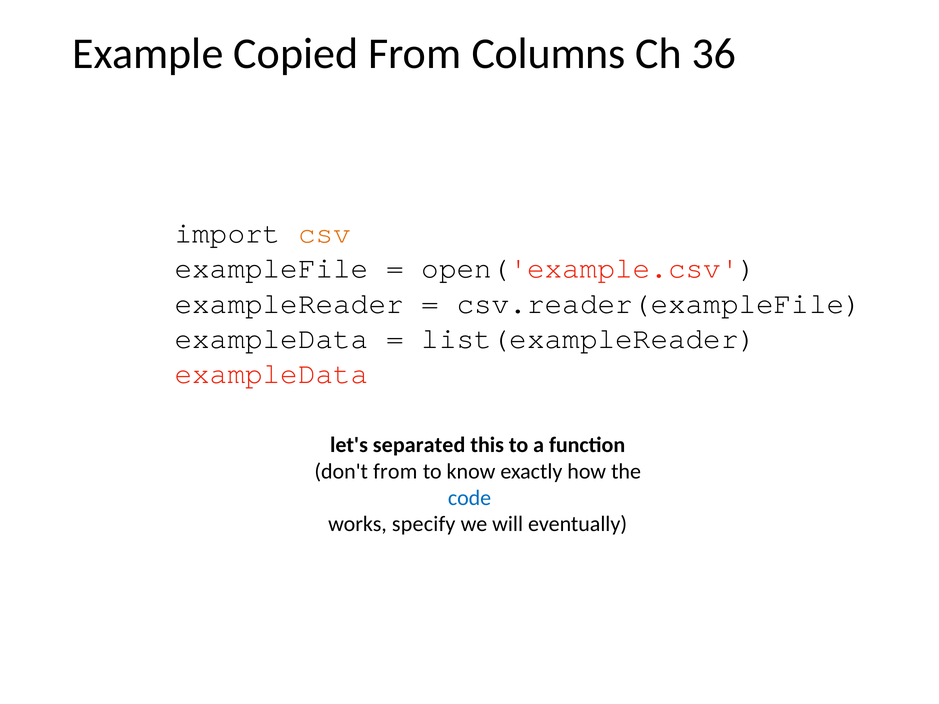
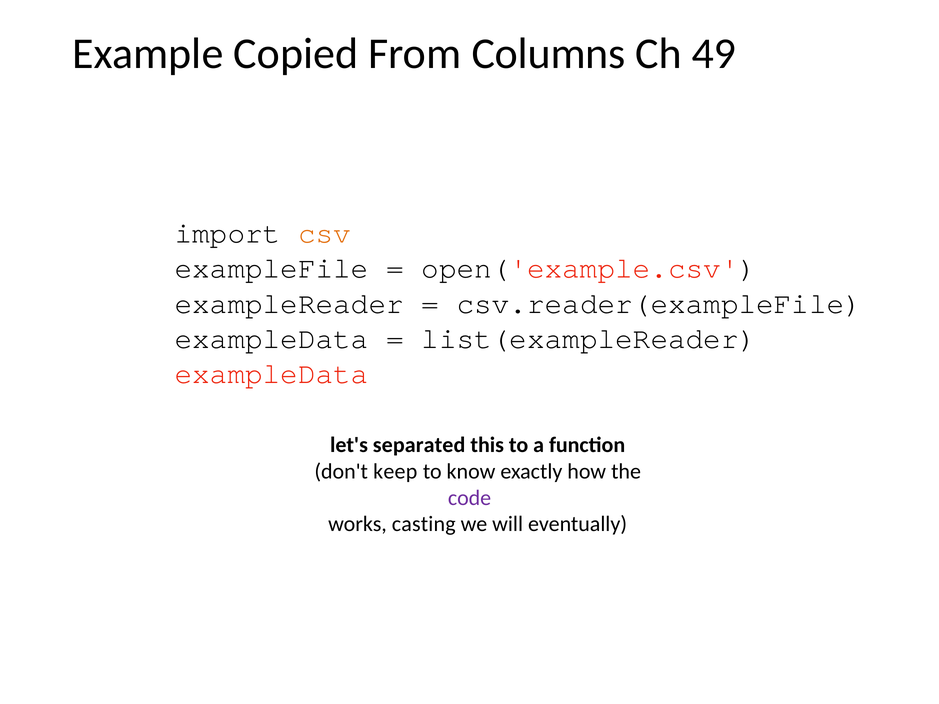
36: 36 -> 49 (714, 54)
don't from: from -> keep (395, 472)
code colour: blue -> purple (470, 498)
specify: specify -> casting (424, 524)
